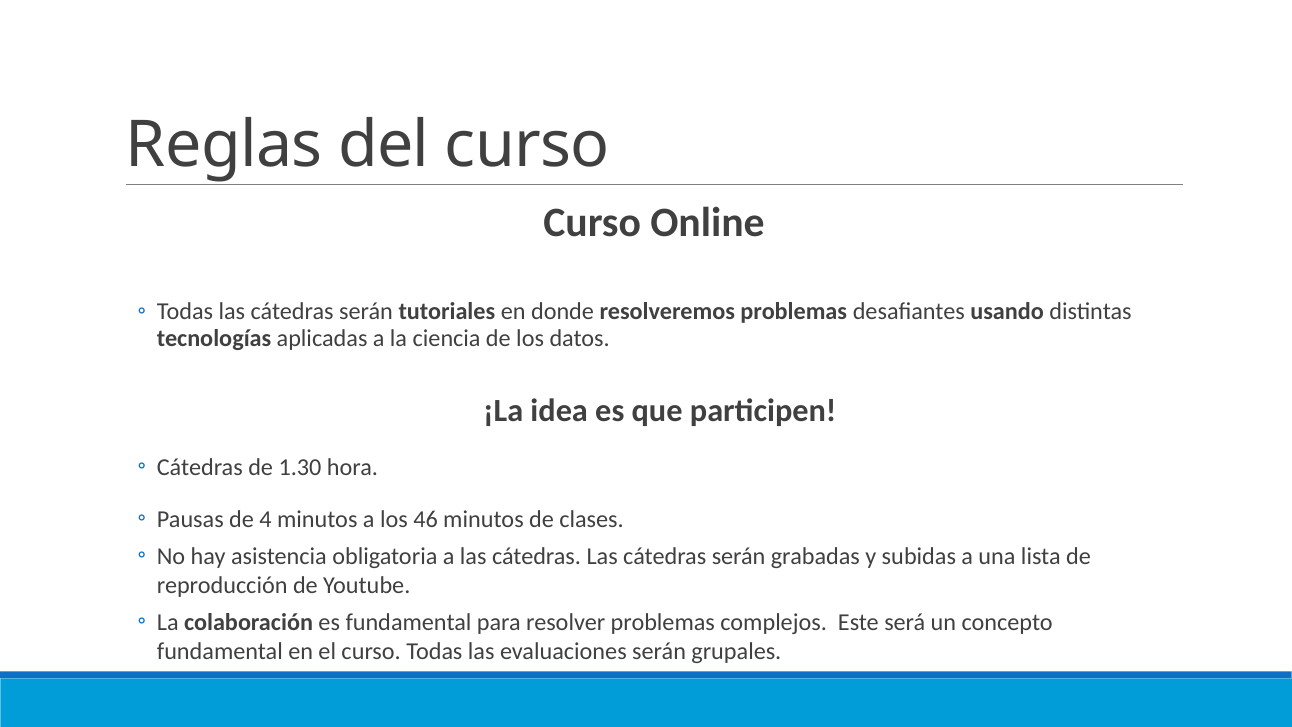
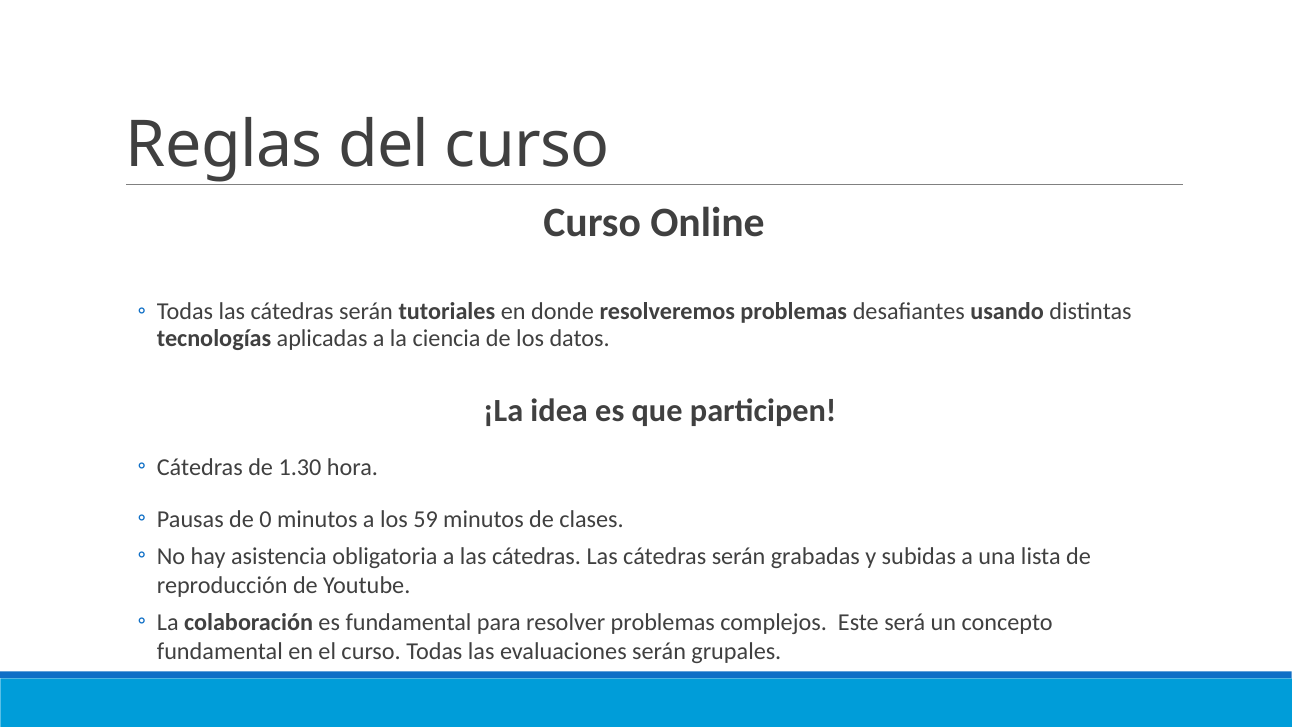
4: 4 -> 0 (266, 519)
46: 46 -> 59 (426, 519)
